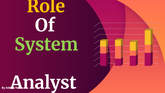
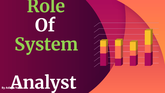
Role colour: yellow -> light green (46, 6)
